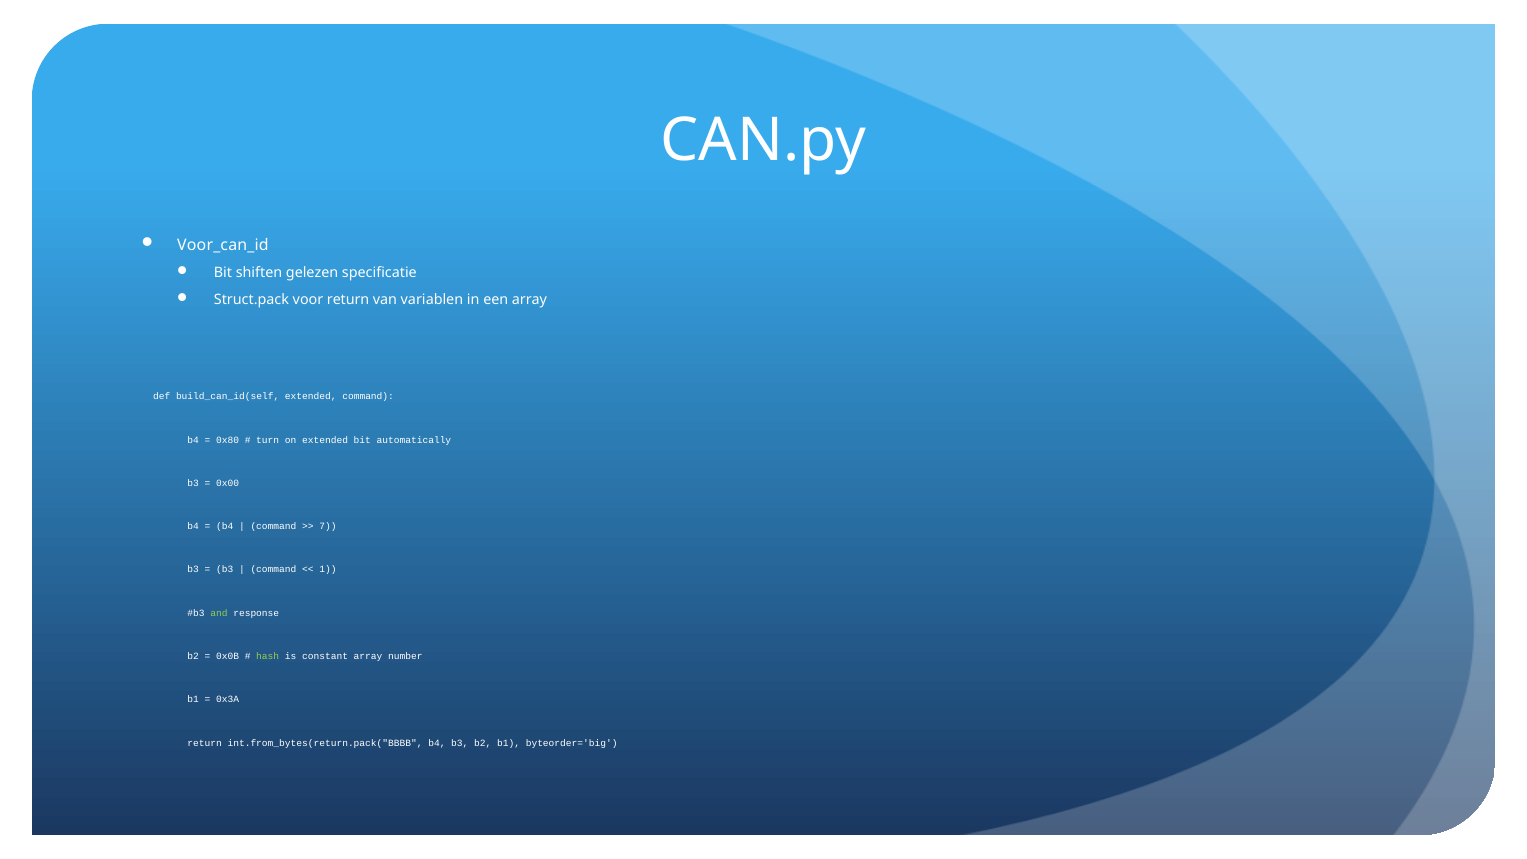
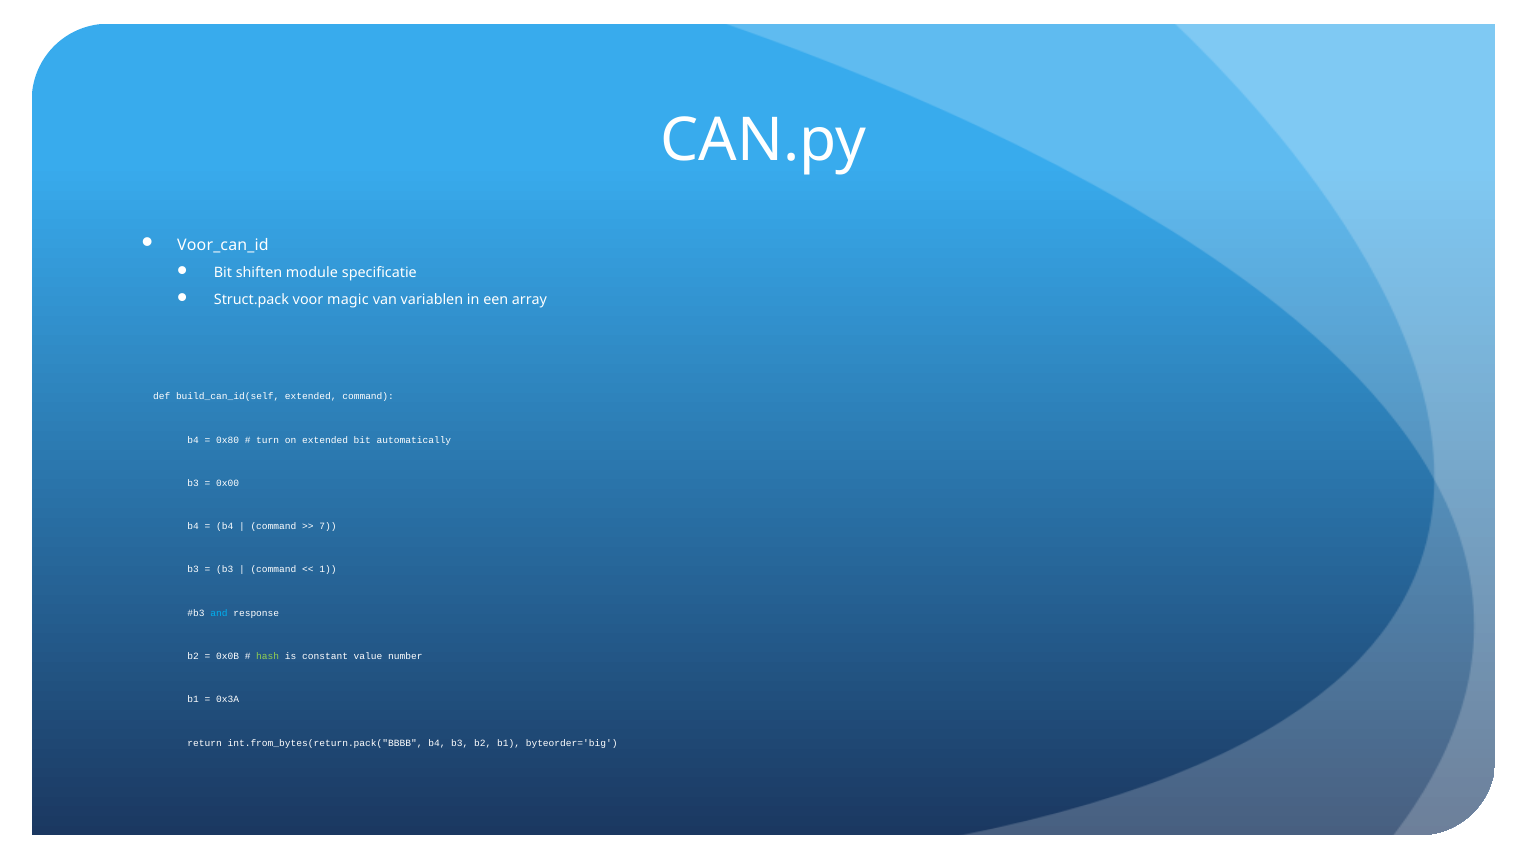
gelezen: gelezen -> module (312, 273)
voor return: return -> magic (348, 300)
and colour: light green -> light blue (219, 613)
constant array: array -> value (368, 656)
